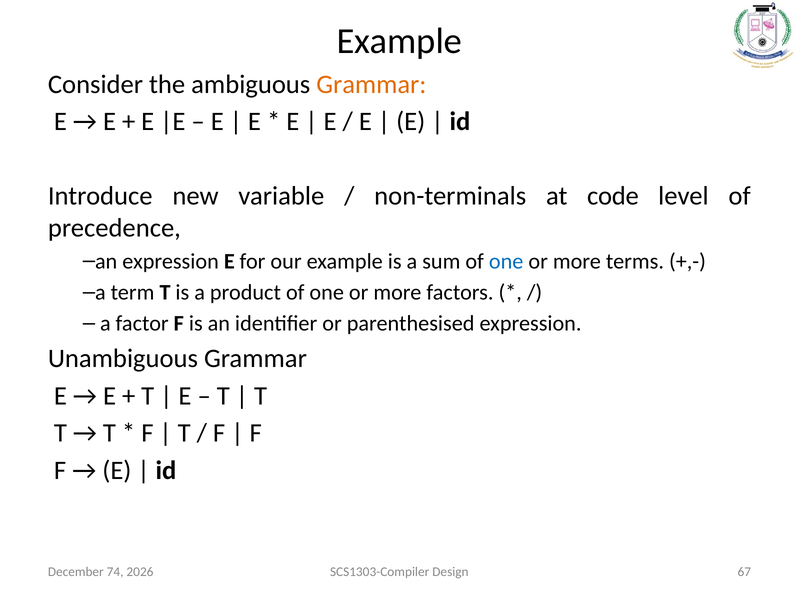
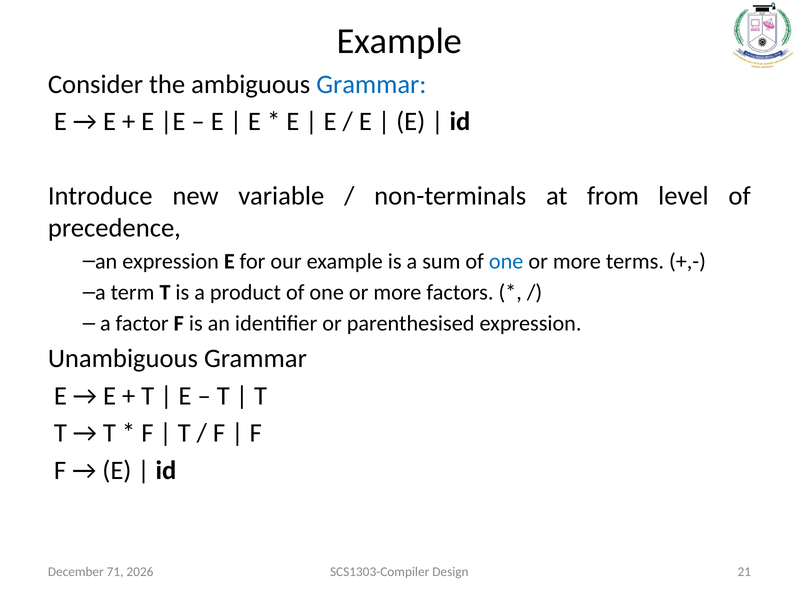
Grammar colour: orange -> blue (371, 84)
code: code -> from (613, 196)
74: 74 -> 71 (115, 572)
67: 67 -> 21 (744, 572)
